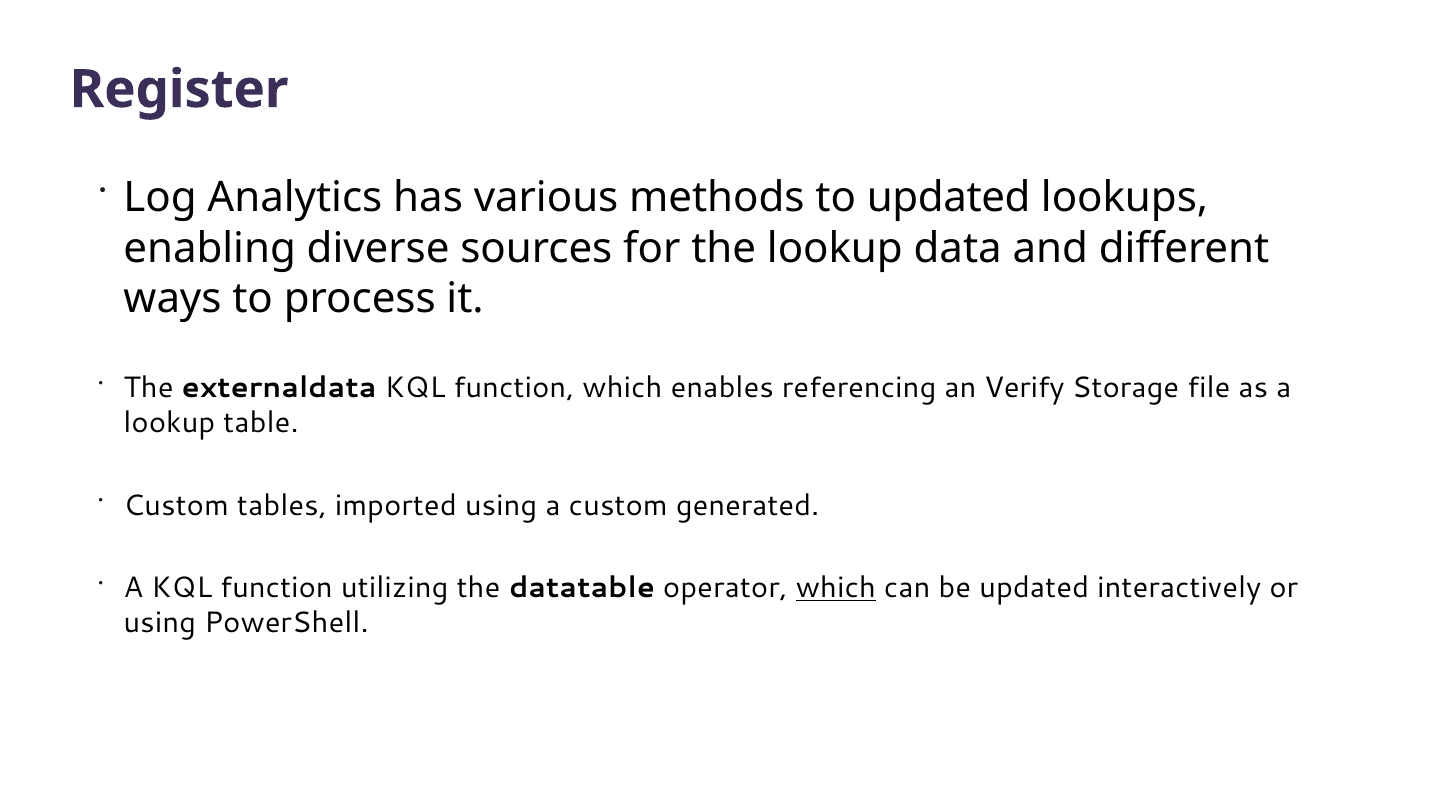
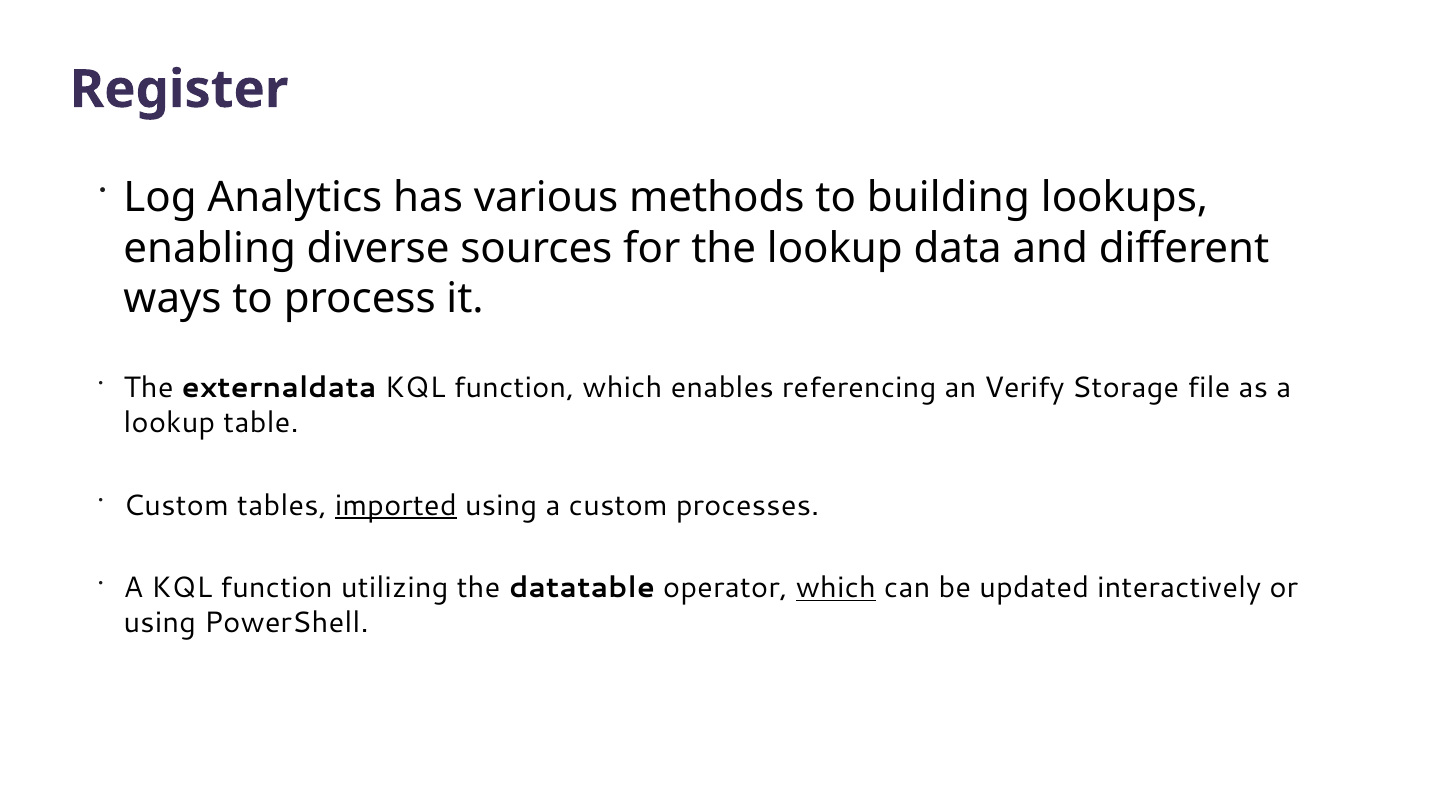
to updated: updated -> building (948, 198)
imported underline: none -> present (396, 506)
generated: generated -> processes (748, 506)
